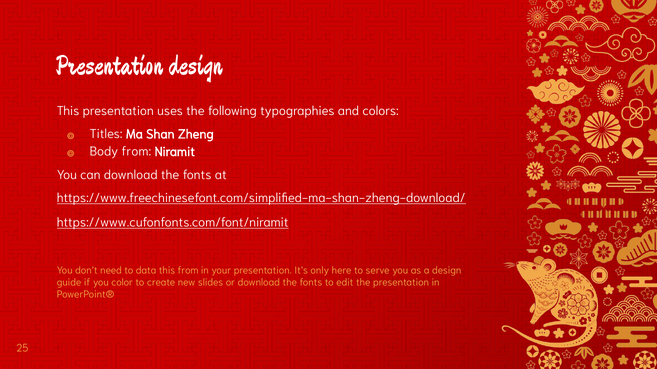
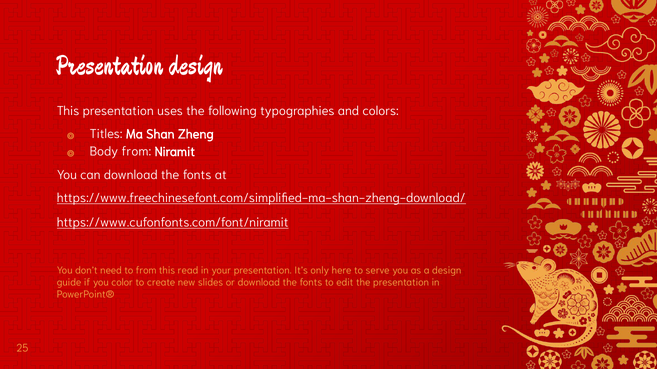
to data: data -> from (146, 271)
this from: from -> read (188, 271)
